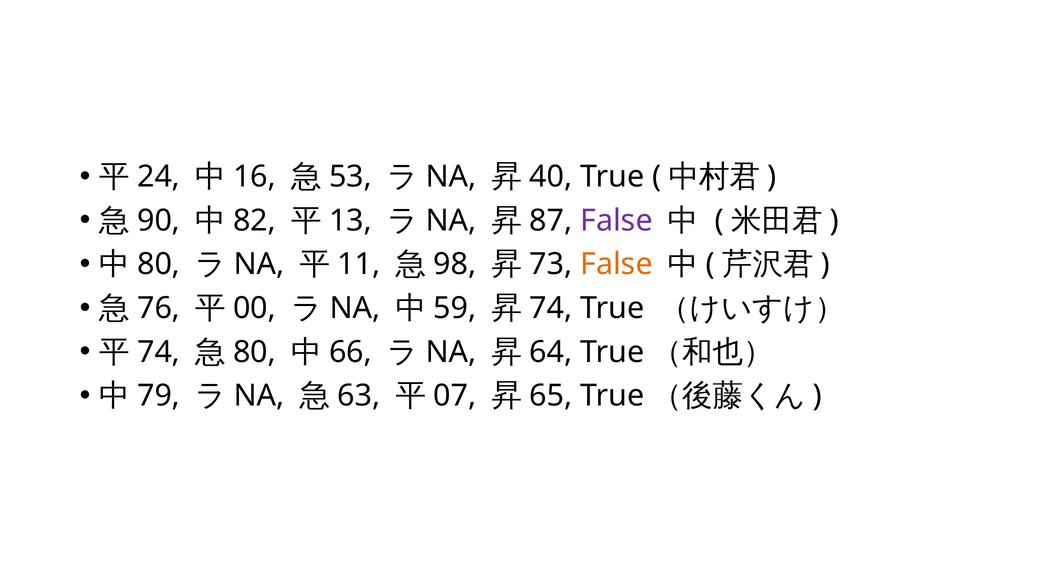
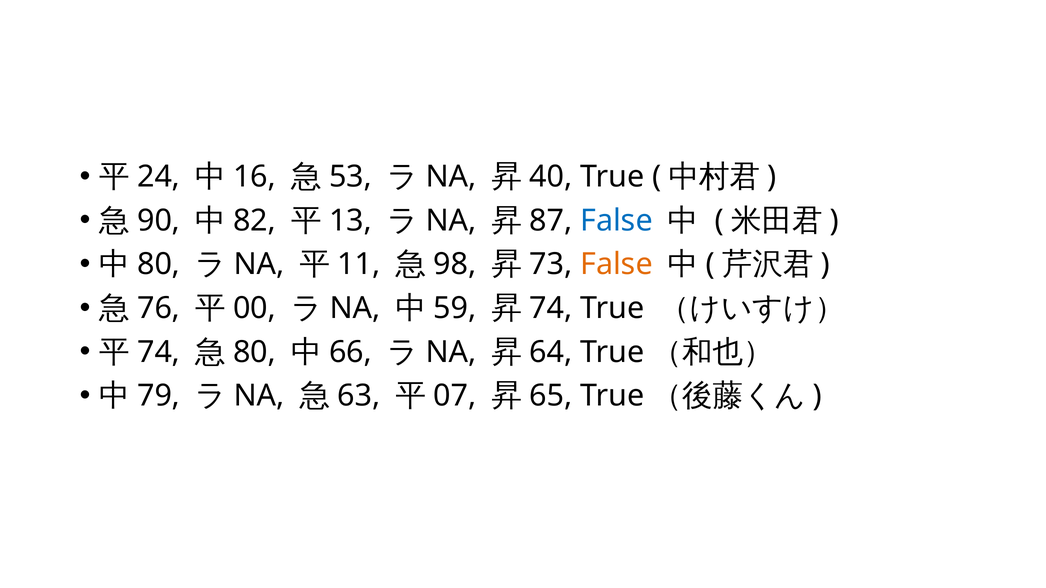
False colour: purple -> blue (616, 221)
